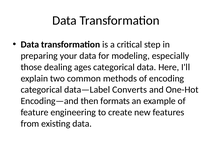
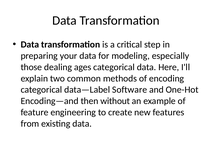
Converts: Converts -> Software (130, 90)
formats: formats -> without (115, 101)
